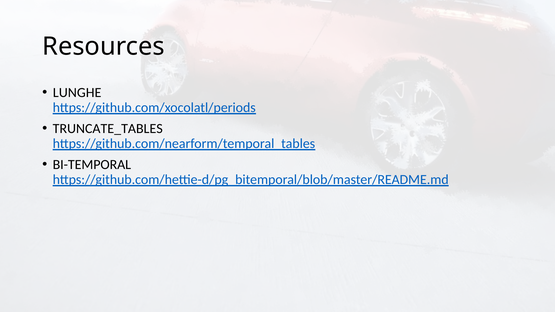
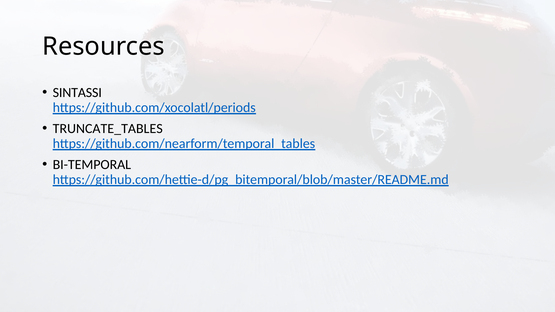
LUNGHE: LUNGHE -> SINTASSI (77, 93)
